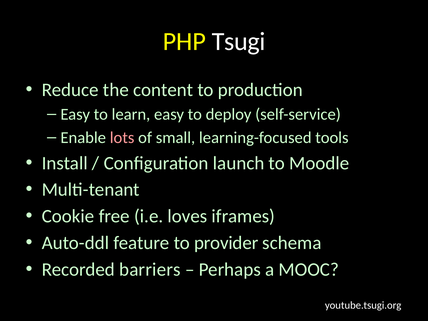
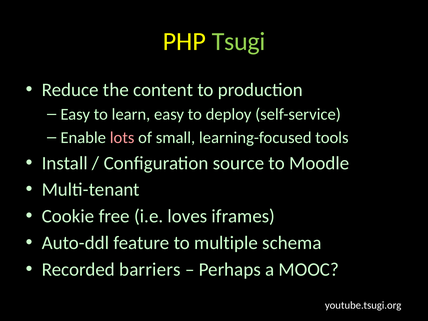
Tsugi colour: white -> light green (239, 41)
launch: launch -> source (239, 163)
provider: provider -> multiple (226, 243)
